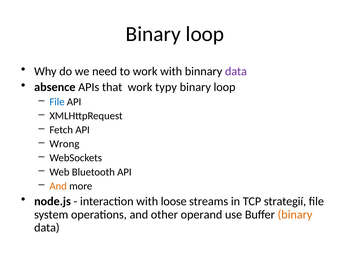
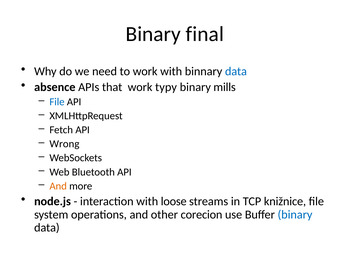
loop: loop -> final (205, 34)
data colour: purple -> blue (236, 71)
loop: loop -> mills (225, 87)
strategií: strategií -> knižnice (285, 201)
operand: operand -> corecion (202, 214)
binary colour: orange -> blue (295, 214)
